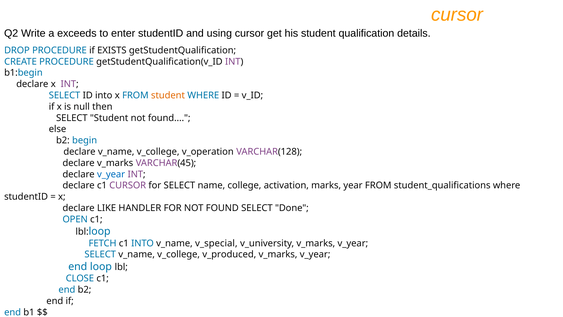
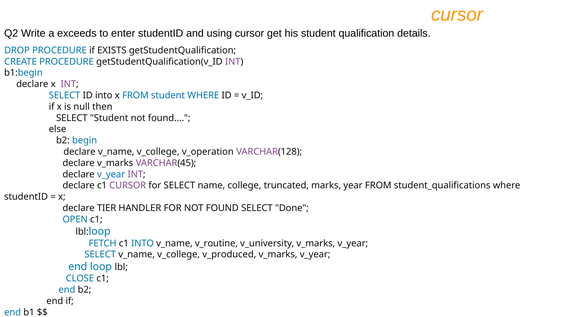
student colour: orange -> blue (168, 95)
activation: activation -> truncated (286, 185)
LIKE: LIKE -> TIER (107, 208)
v_special: v_special -> v_routine (216, 243)
